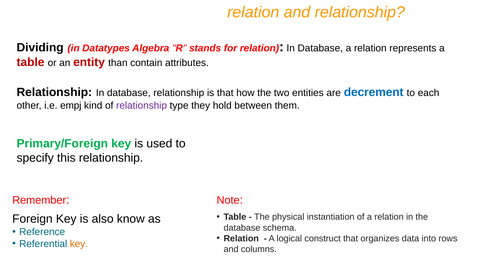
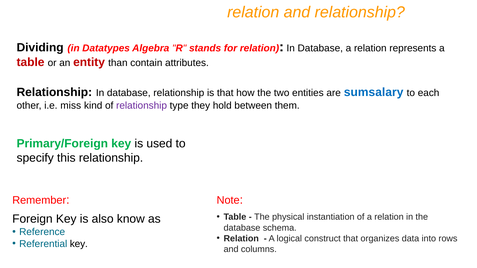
decrement: decrement -> sumsalary (374, 92)
empj: empj -> miss (71, 106)
key colour: orange -> black (79, 244)
